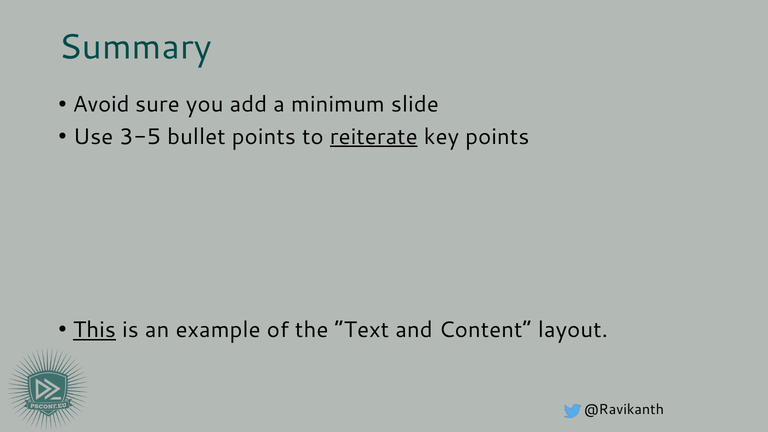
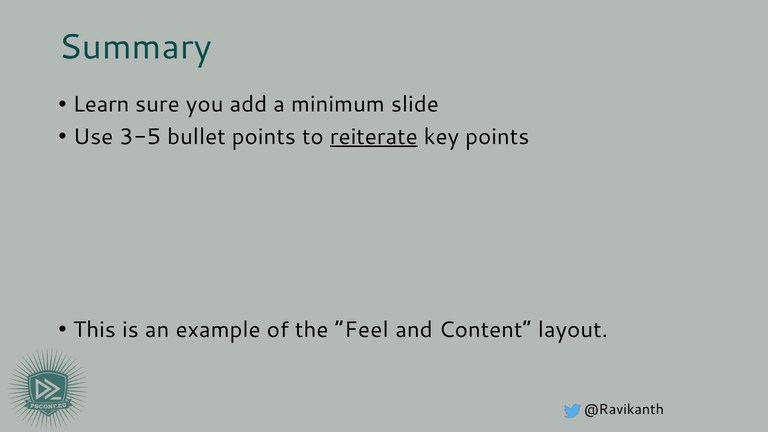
Avoid: Avoid -> Learn (101, 105)
This underline: present -> none (94, 330)
Text: Text -> Feel (362, 330)
